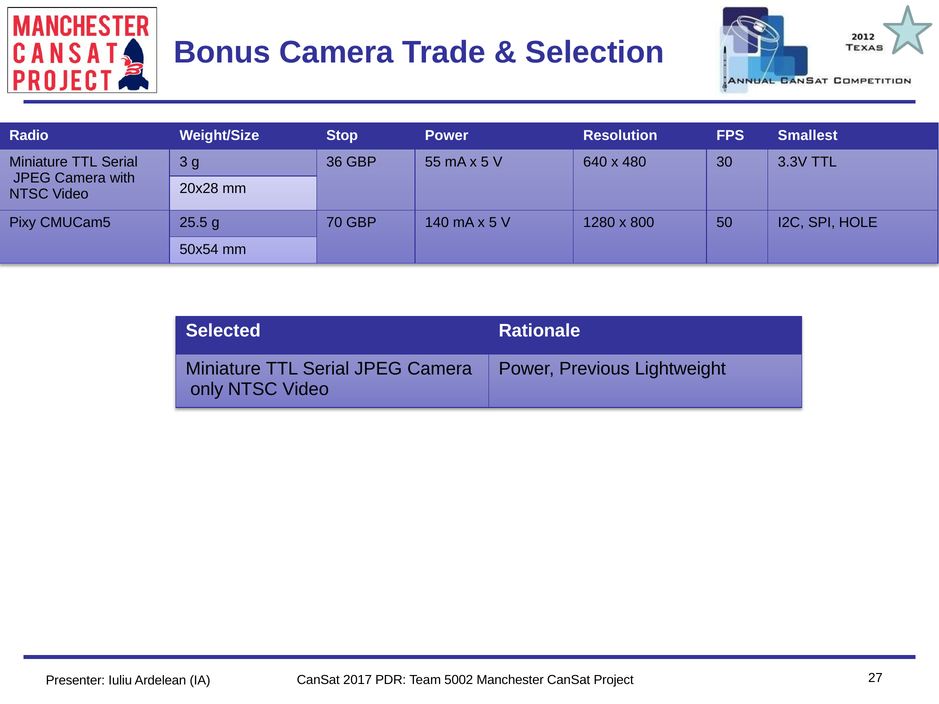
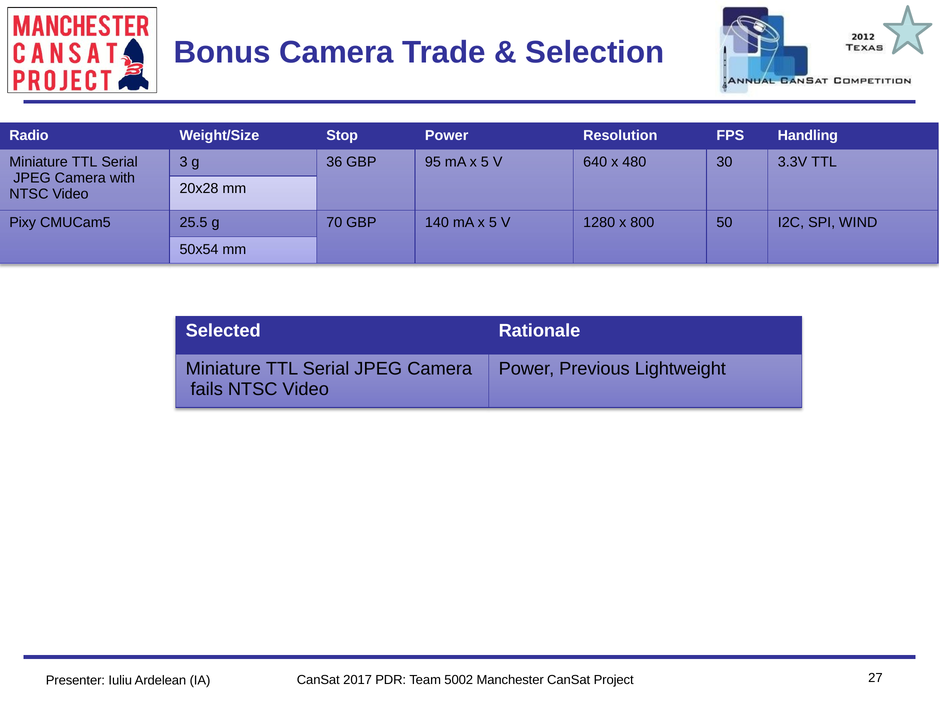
Smallest: Smallest -> Handling (808, 135)
55: 55 -> 95 (433, 162)
HOLE: HOLE -> WIND (858, 223)
only: only -> fails (207, 390)
